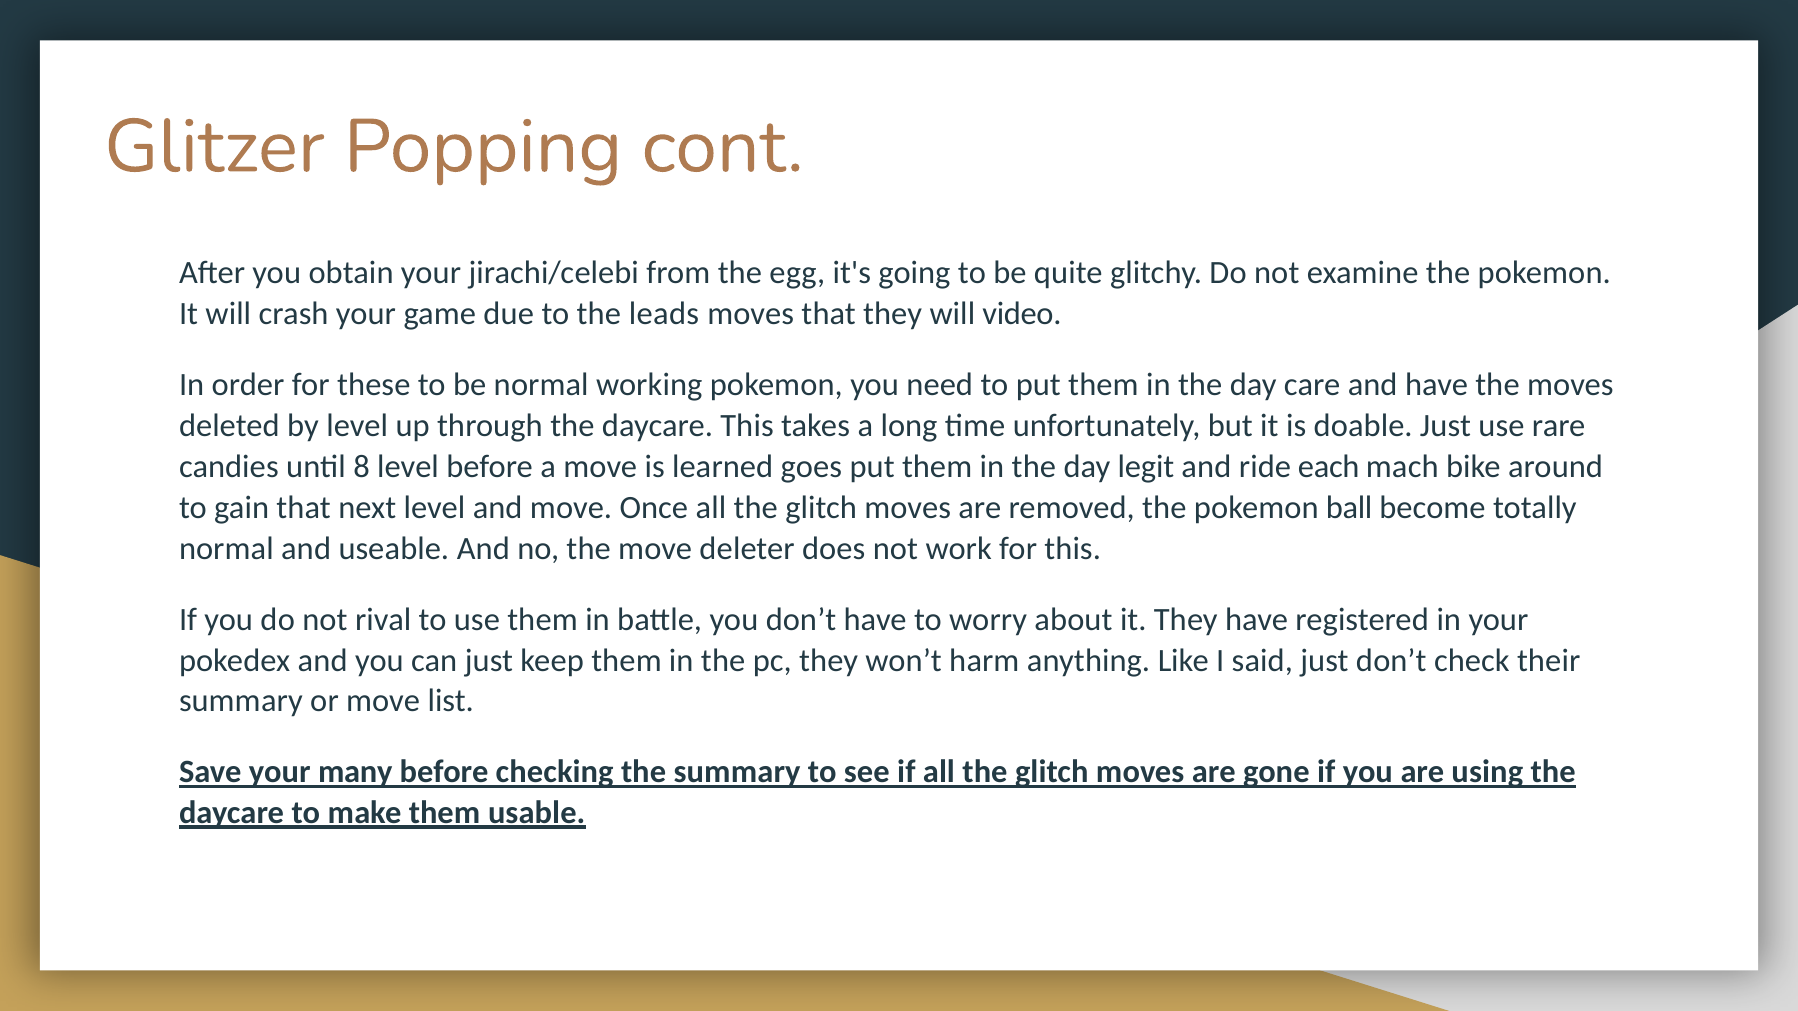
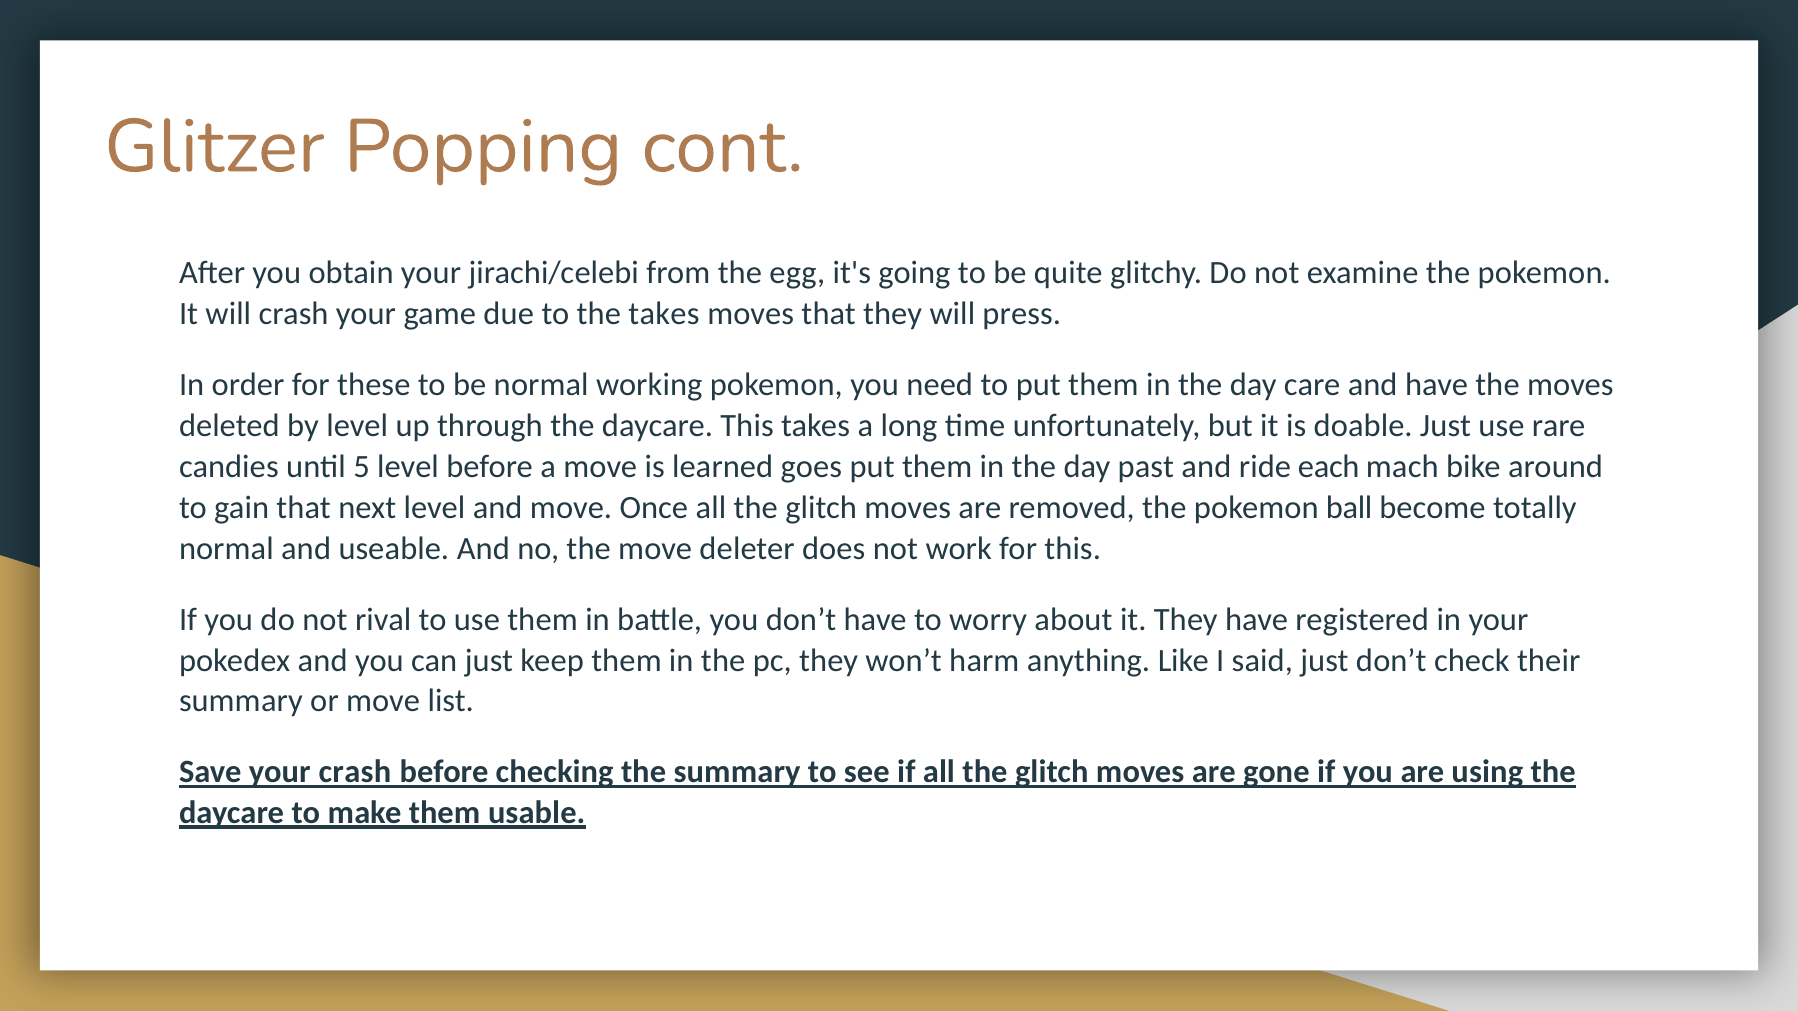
the leads: leads -> takes (664, 314)
video: video -> press (1022, 314)
8: 8 -> 5 (362, 467)
legit: legit -> past (1146, 467)
your many: many -> crash (355, 772)
